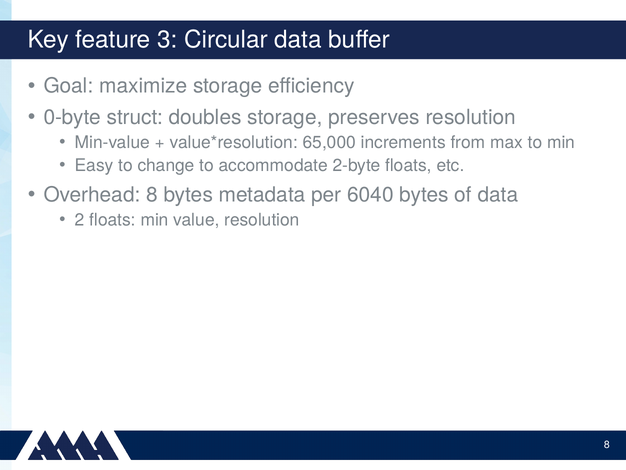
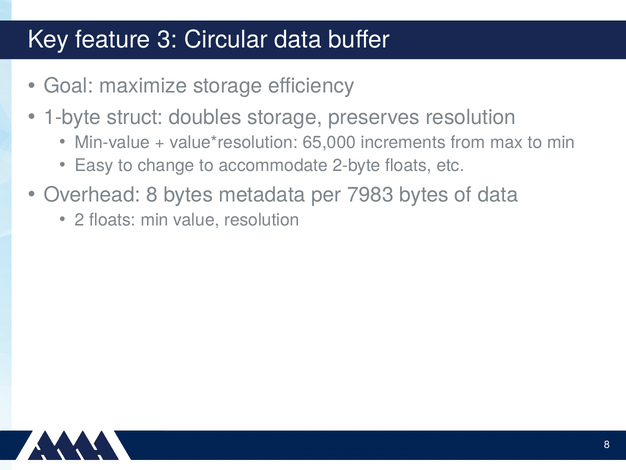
0-byte: 0-byte -> 1-byte (72, 117)
6040: 6040 -> 7983 (370, 195)
